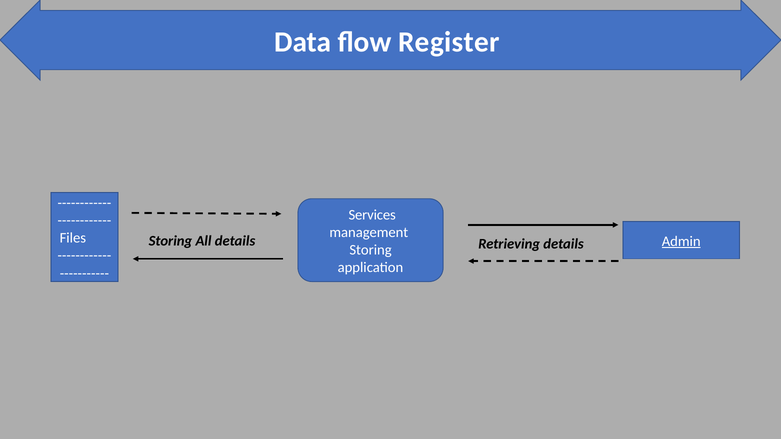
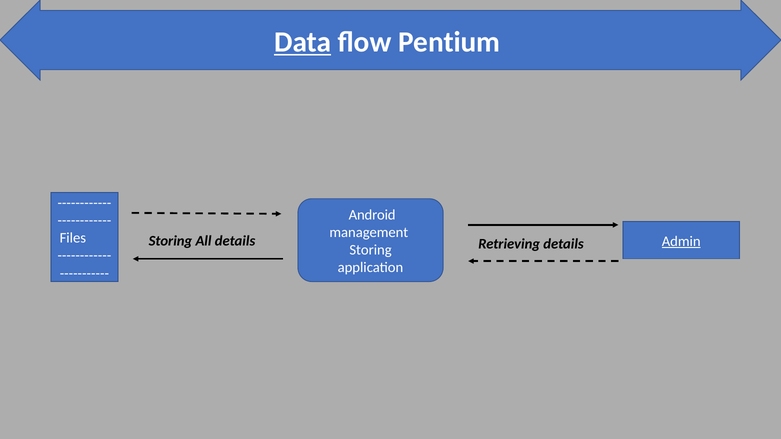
Data underline: none -> present (303, 42)
Register: Register -> Pentium (449, 42)
Services: Services -> Android (372, 215)
